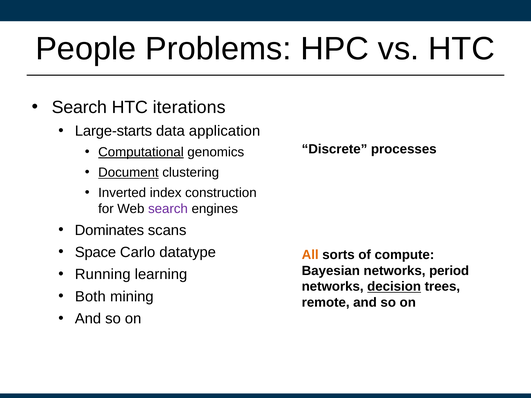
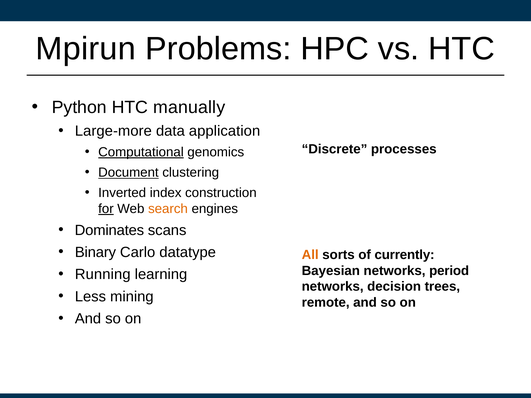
People: People -> Mpirun (86, 49)
Search: Search -> Python (79, 107)
iterations: iterations -> manually (189, 107)
Large-starts: Large-starts -> Large-more (113, 131)
for underline: none -> present (106, 209)
search colour: purple -> orange (168, 209)
Space: Space -> Binary (95, 252)
compute: compute -> currently (405, 255)
decision underline: present -> none (394, 287)
Both: Both -> Less (90, 297)
